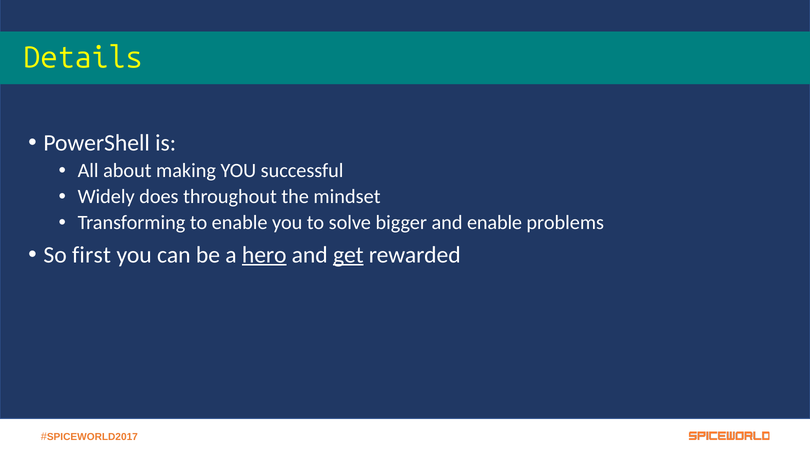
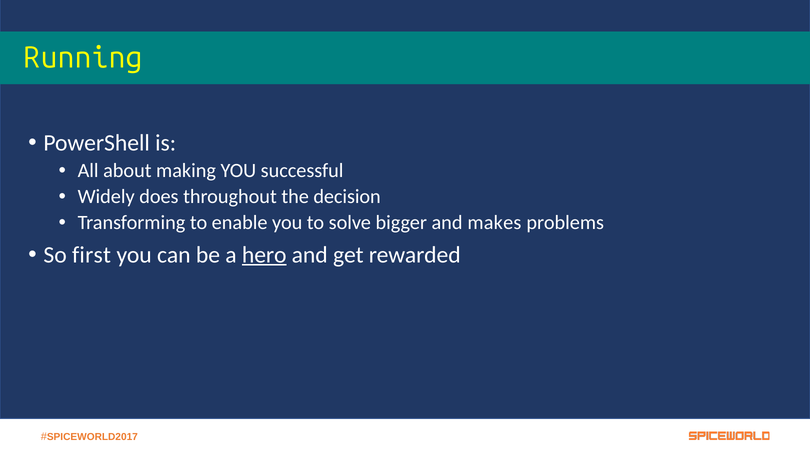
Details: Details -> Running (83, 58)
mindset: mindset -> decision (347, 197)
and enable: enable -> makes (494, 223)
get underline: present -> none (348, 255)
